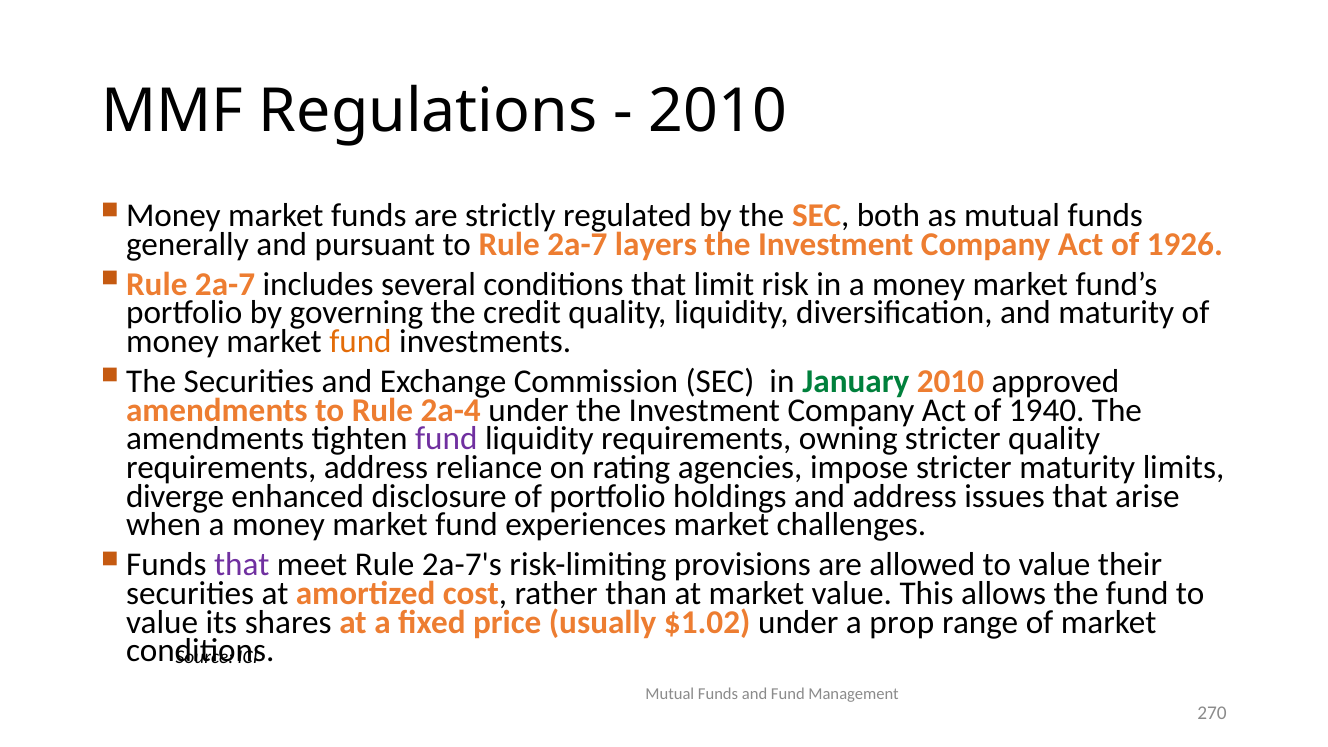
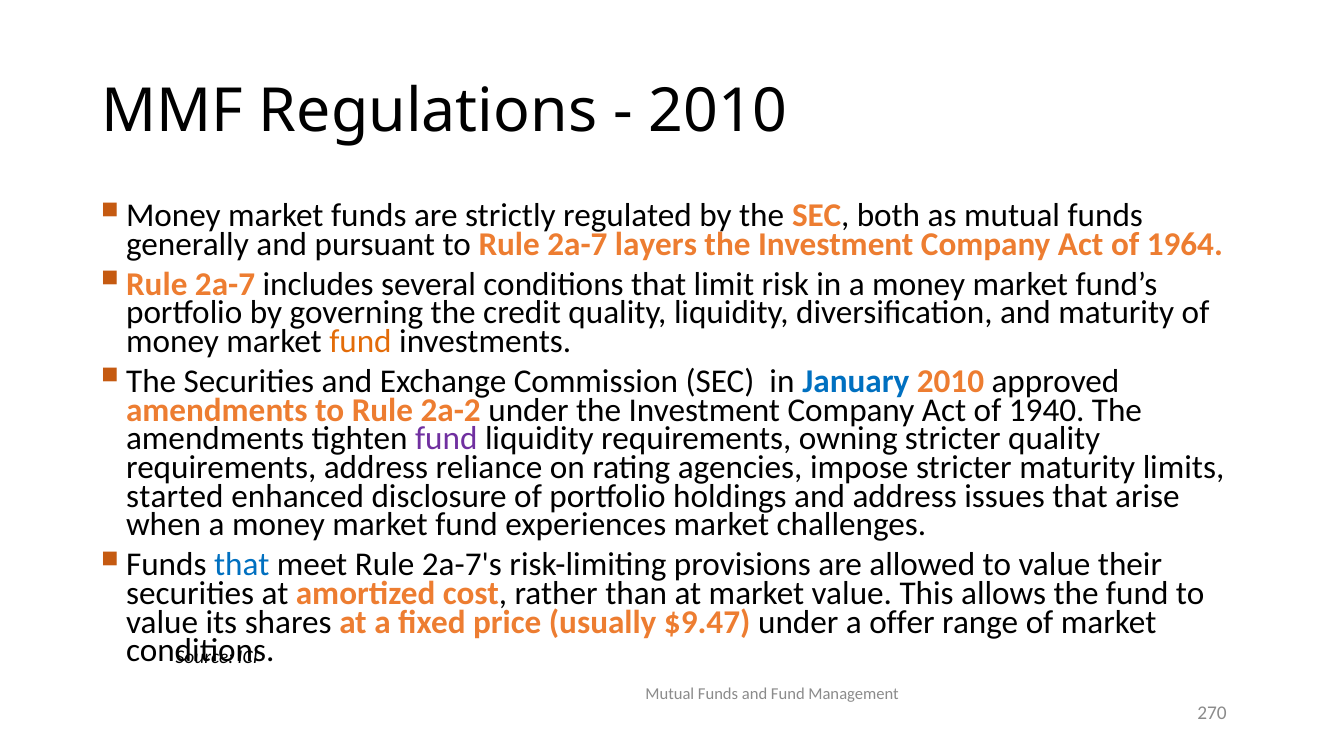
1926: 1926 -> 1964 (1185, 245)
January colour: green -> blue (856, 381)
2a-4: 2a-4 -> 2a-2 (451, 410)
diverge: diverge -> started (175, 496)
that colour: purple -> blue (242, 565)
$1.02: $1.02 -> $9.47 (707, 622)
prop: prop -> offer (902, 622)
